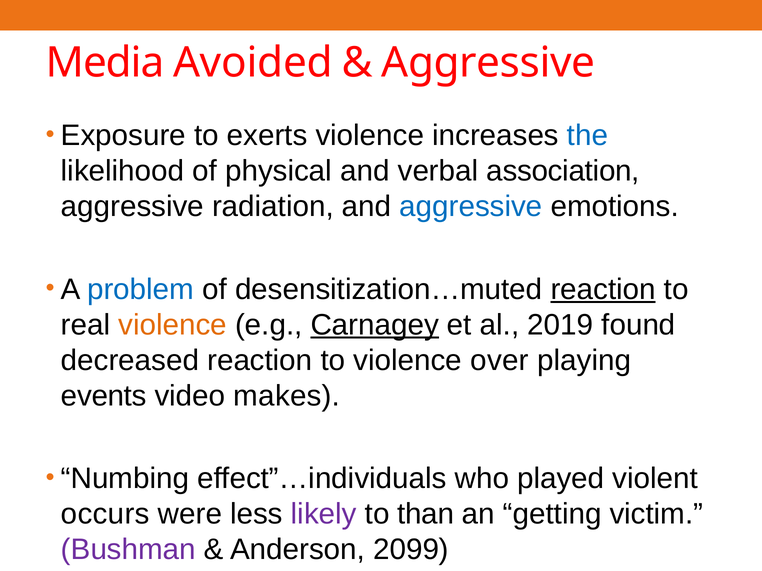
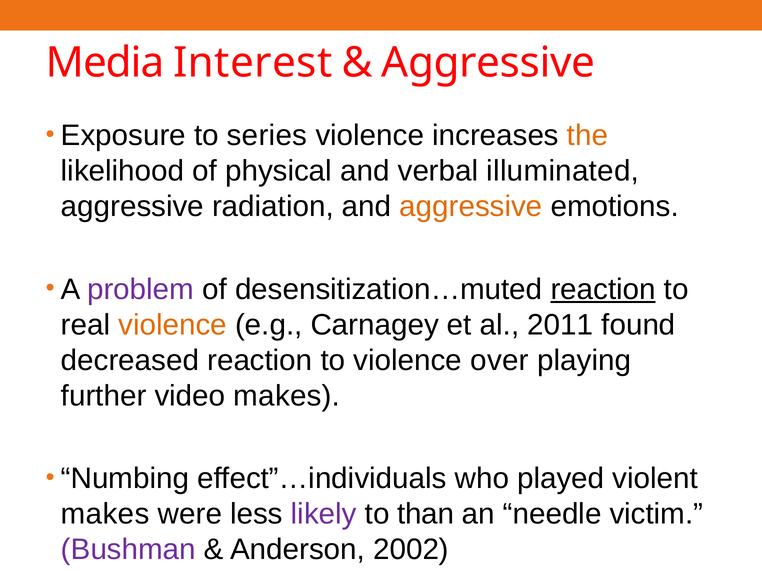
Avoided: Avoided -> Interest (253, 63)
exerts: exerts -> series (267, 136)
the colour: blue -> orange (588, 136)
association: association -> illuminated (563, 171)
aggressive colour: blue -> orange (471, 207)
problem colour: blue -> purple (141, 290)
Carnagey underline: present -> none (375, 325)
2019: 2019 -> 2011 (560, 325)
events: events -> further (104, 396)
occurs: occurs -> makes (105, 514)
getting: getting -> needle (552, 514)
2099: 2099 -> 2002 (411, 550)
